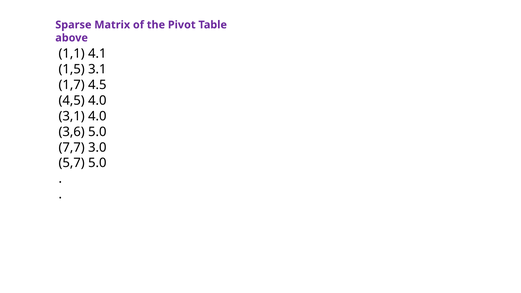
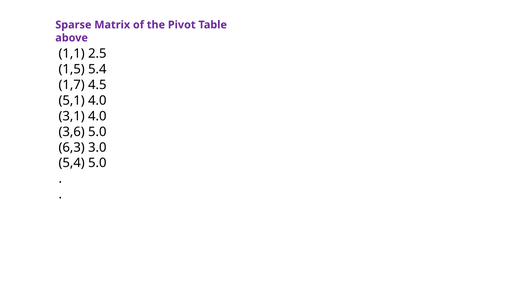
4.1: 4.1 -> 2.5 (97, 54)
3.1: 3.1 -> 5.4 (97, 69)
4,5: 4,5 -> 5,1 (72, 101)
7,7: 7,7 -> 6,3 (72, 147)
5,7: 5,7 -> 5,4 (72, 163)
